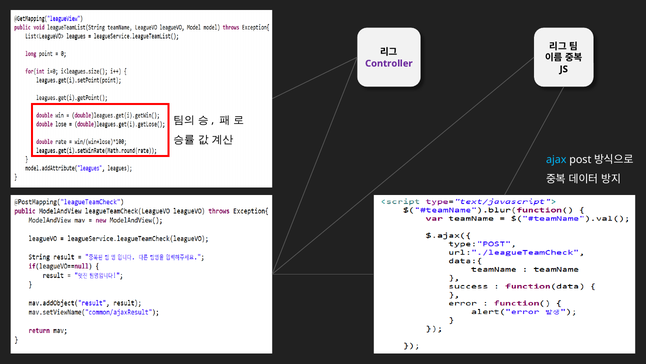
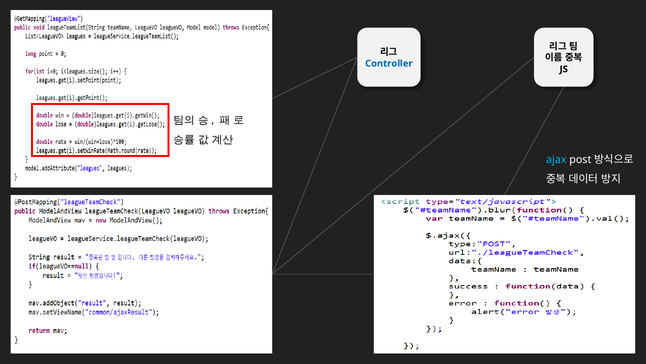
Controller colour: purple -> blue (389, 63)
